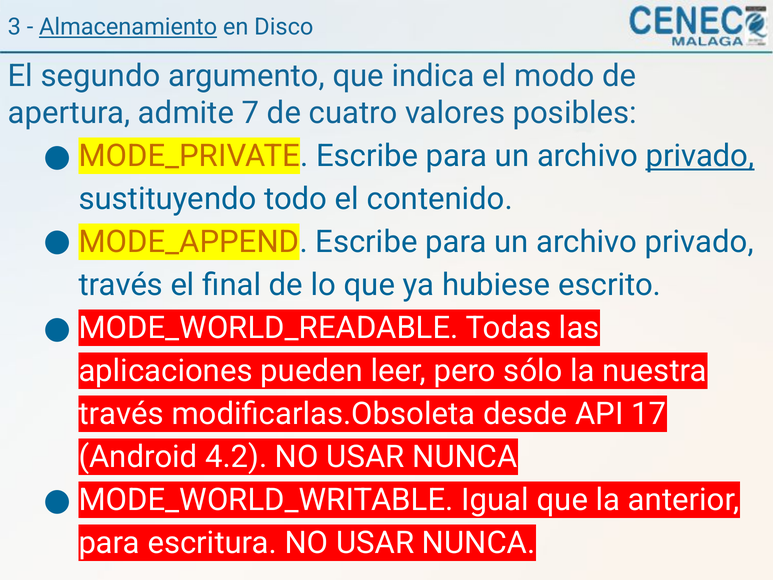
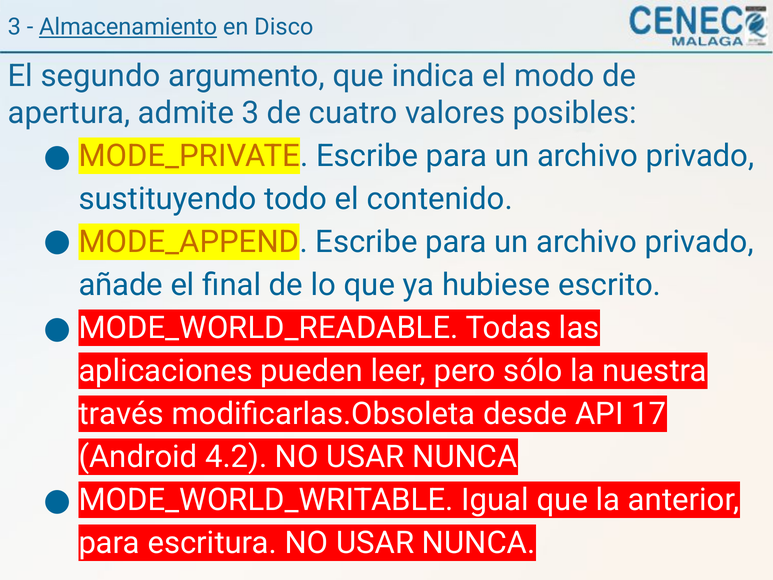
admite 7: 7 -> 3 (251, 113)
privado underline: present -> none (700, 156)
través: través -> añade (121, 285)
